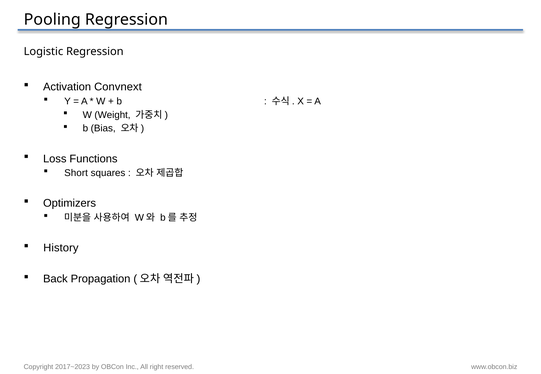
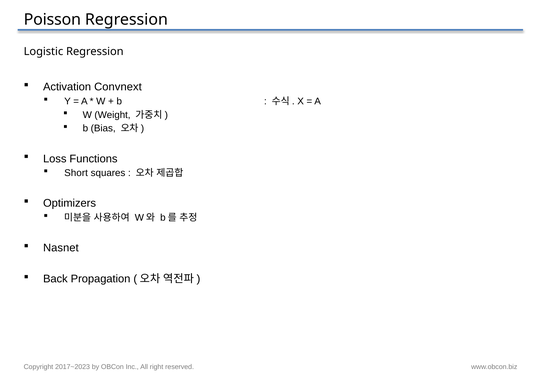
Pooling: Pooling -> Poisson (52, 20)
History: History -> Nasnet (61, 248)
